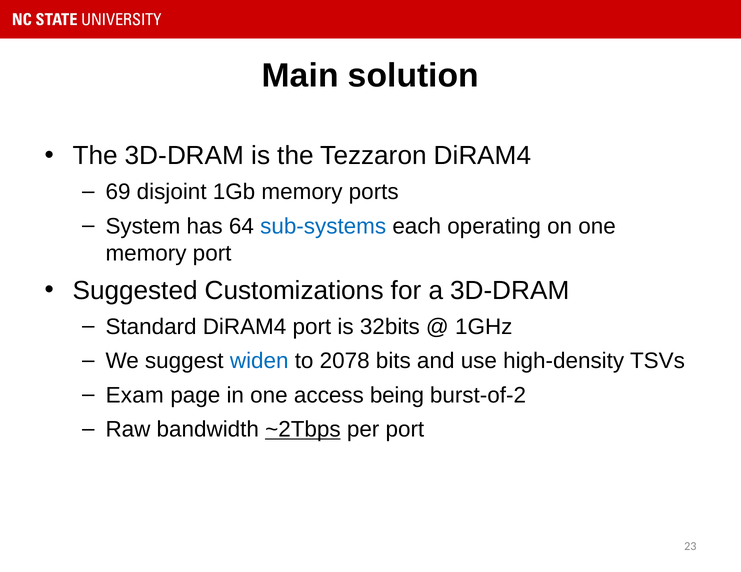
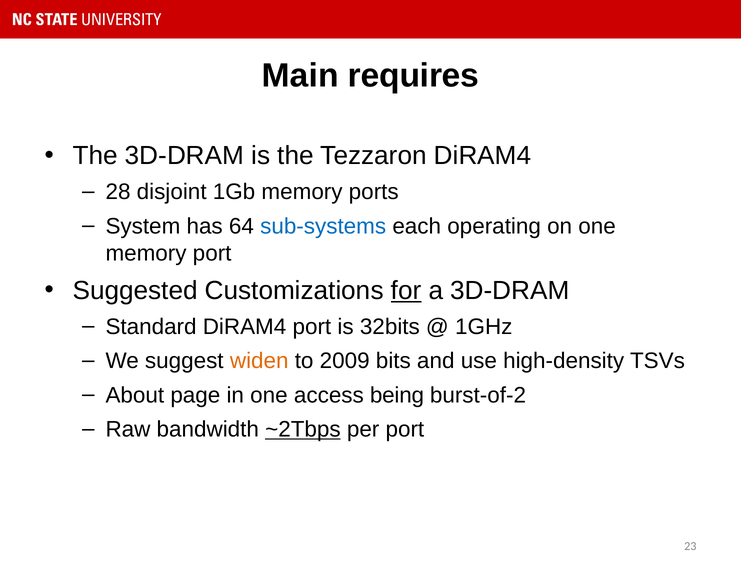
solution: solution -> requires (414, 76)
69: 69 -> 28 (118, 192)
for underline: none -> present (406, 291)
widen colour: blue -> orange (259, 361)
2078: 2078 -> 2009 (345, 361)
Exam: Exam -> About (135, 396)
